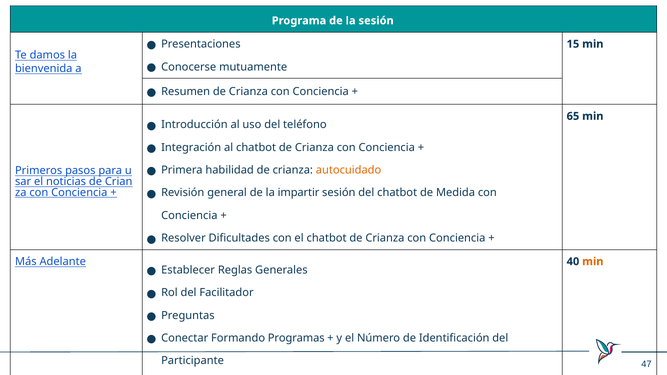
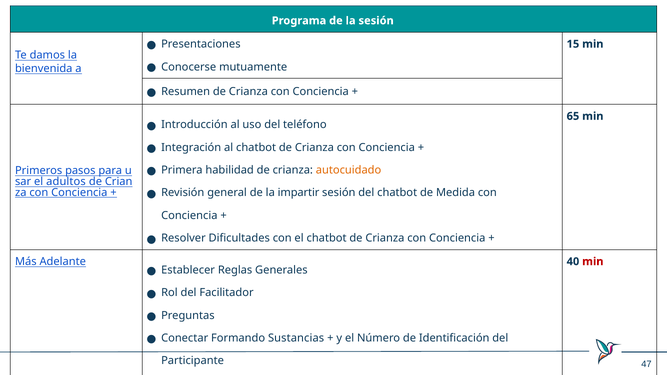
noticias: noticias -> adultos (66, 182)
min colour: orange -> red (593, 262)
Programas: Programas -> Sustancias (296, 338)
